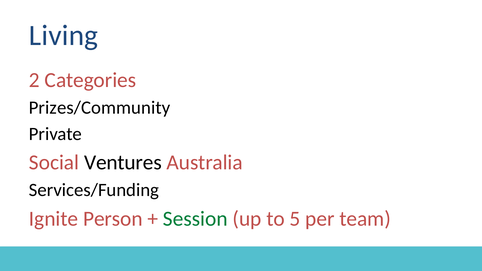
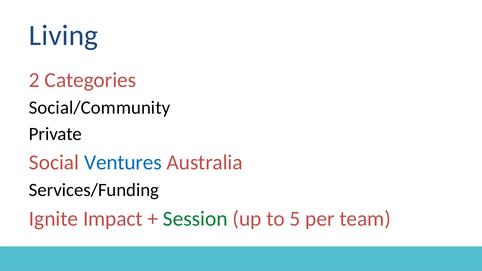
Prizes/Community: Prizes/Community -> Social/Community (100, 108)
Ventures colour: black -> blue (123, 162)
Person: Person -> Impact (113, 219)
